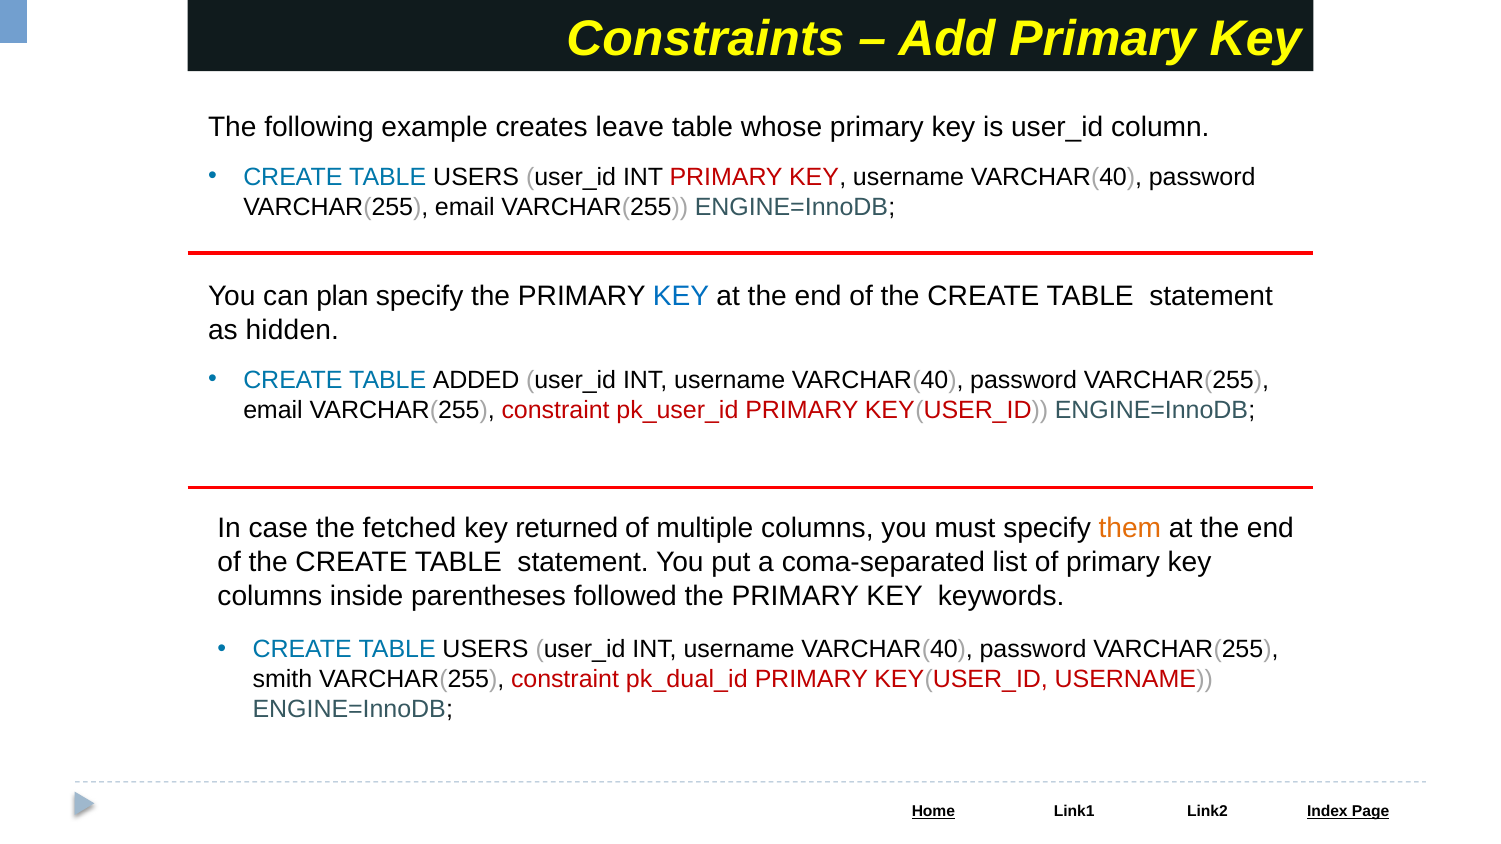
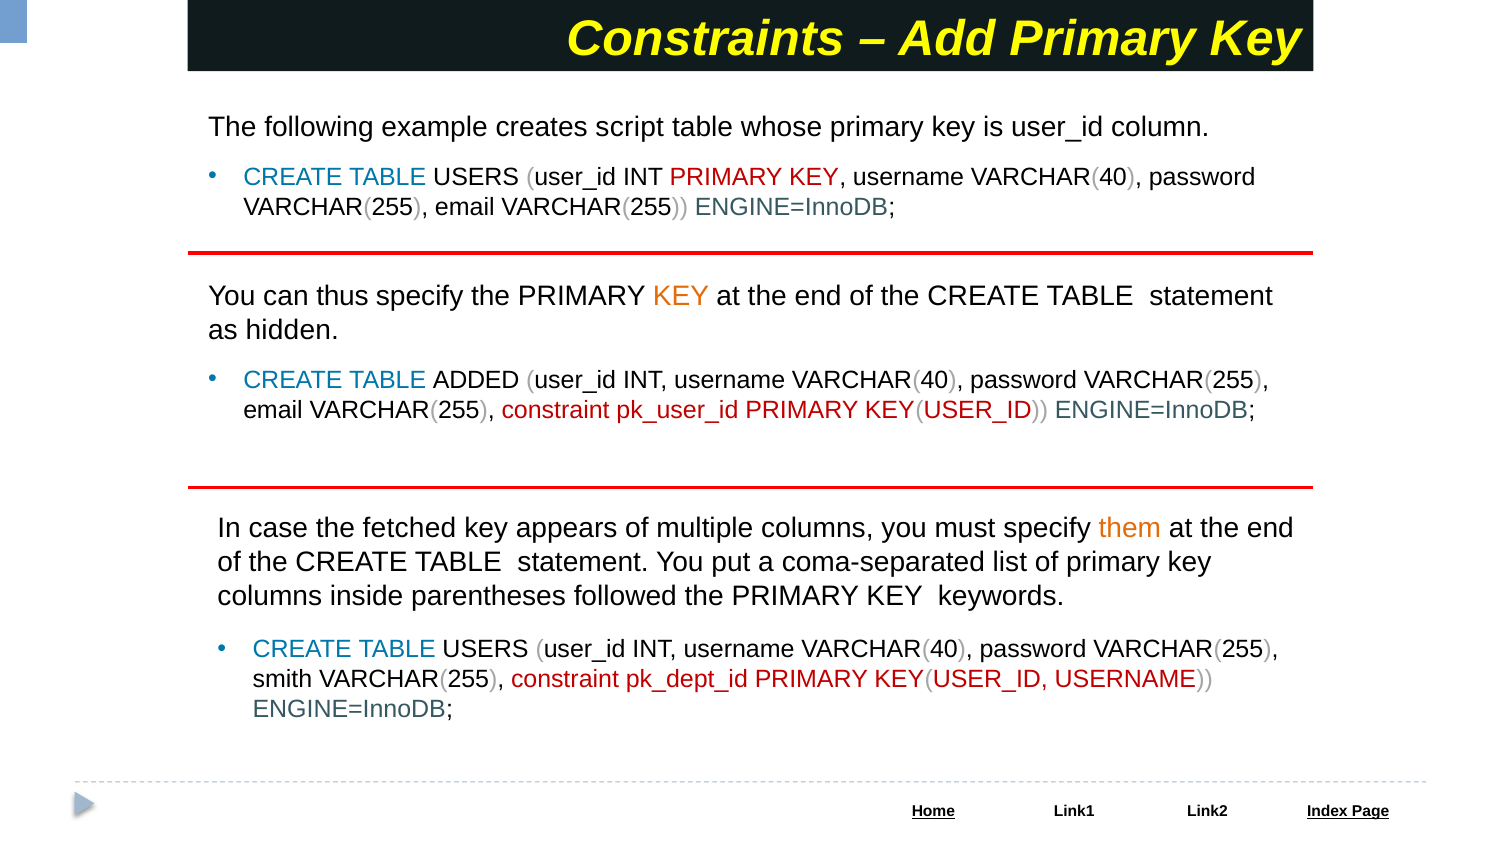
leave: leave -> script (630, 128)
plan: plan -> thus (342, 296)
KEY colour: blue -> orange (681, 296)
returned: returned -> appears (567, 529)
pk_dual_id: pk_dual_id -> pk_dept_id (687, 680)
